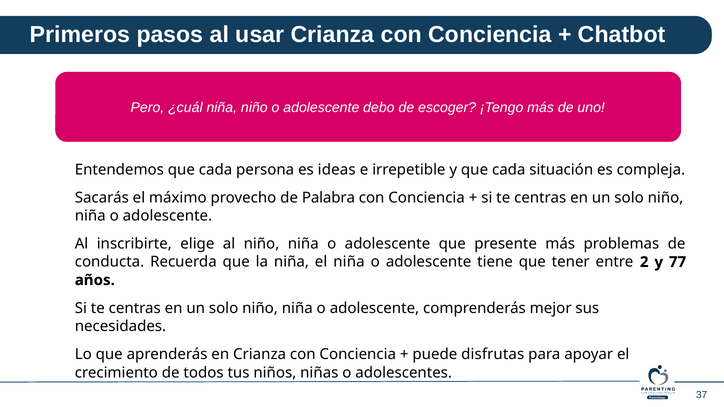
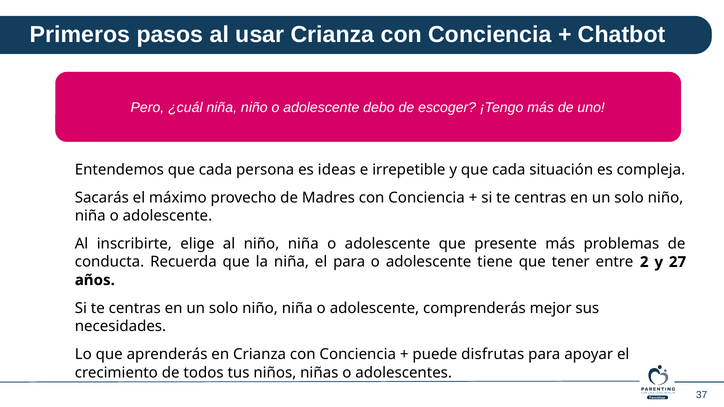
Palabra: Palabra -> Madres (328, 198)
el niña: niña -> para (349, 262)
77: 77 -> 27 (678, 262)
